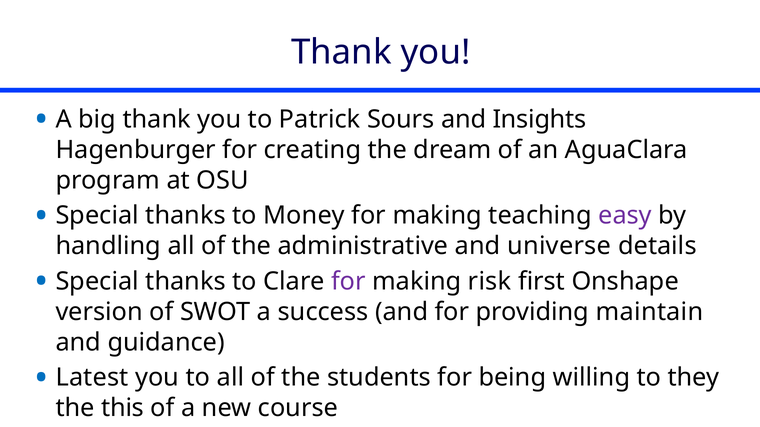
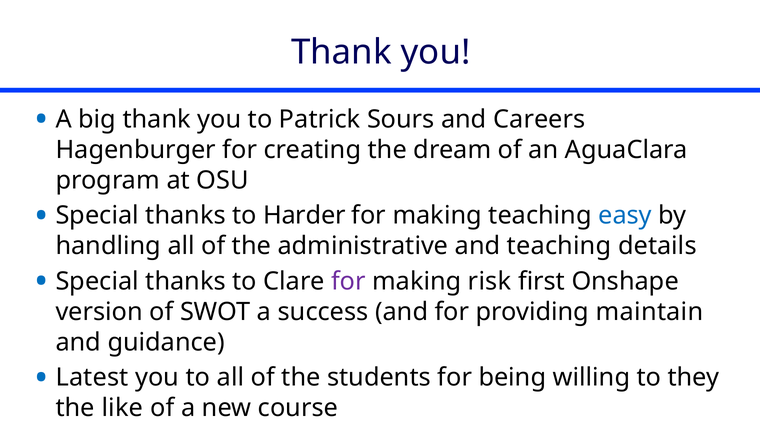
Insights: Insights -> Careers (539, 120)
Money: Money -> Harder (304, 216)
easy colour: purple -> blue (625, 216)
and universe: universe -> teaching (559, 246)
this: this -> like (122, 408)
